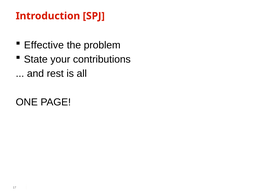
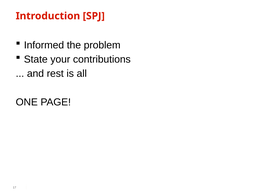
Effective: Effective -> Informed (44, 45)
